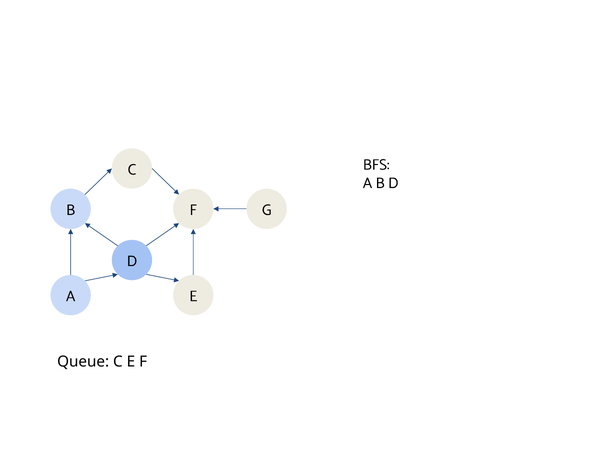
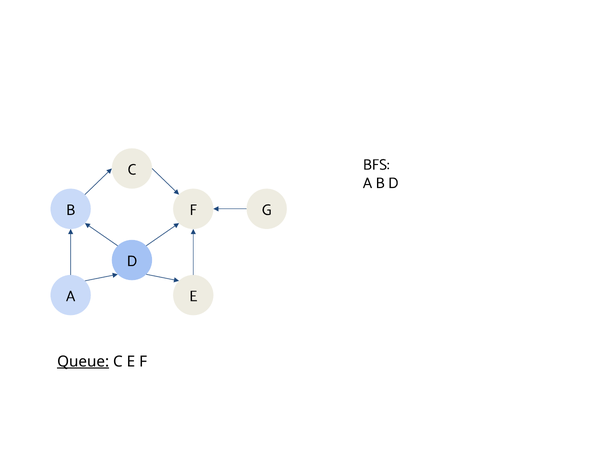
Queue underline: none -> present (83, 361)
